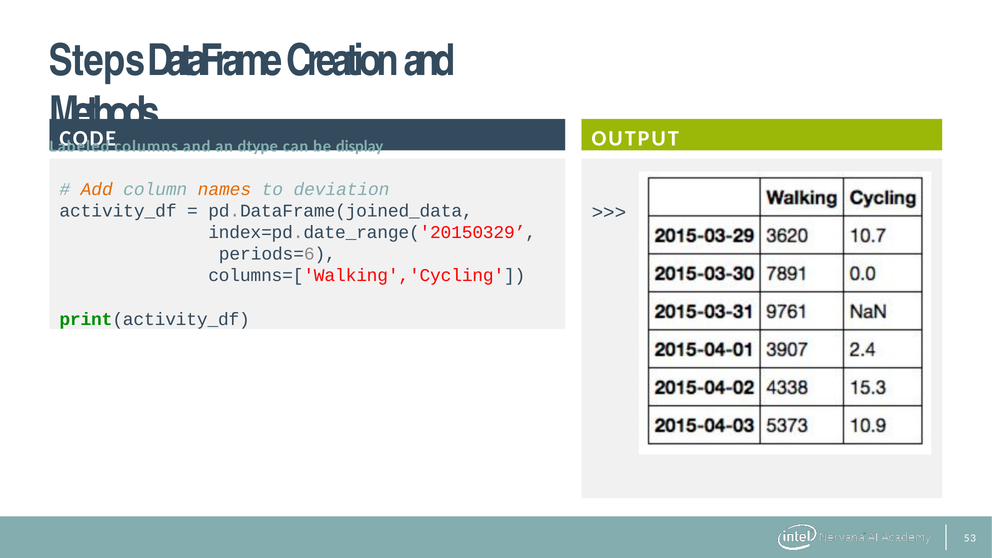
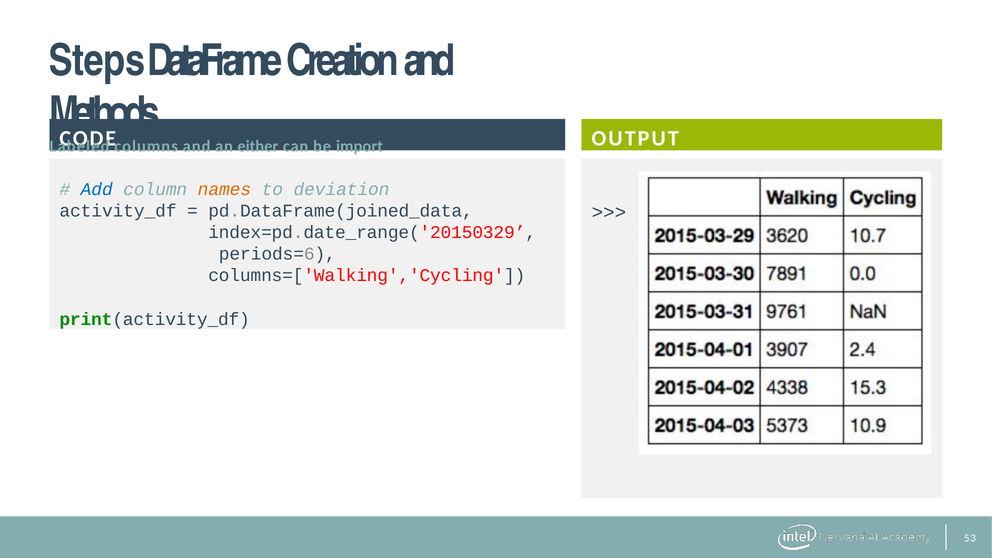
dtype: dtype -> either (258, 146)
display: display -> import (360, 146)
Add colour: orange -> blue (97, 189)
